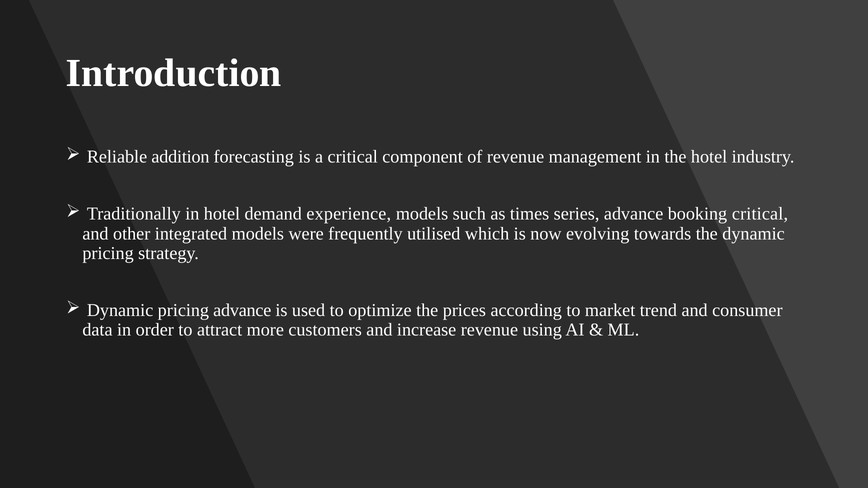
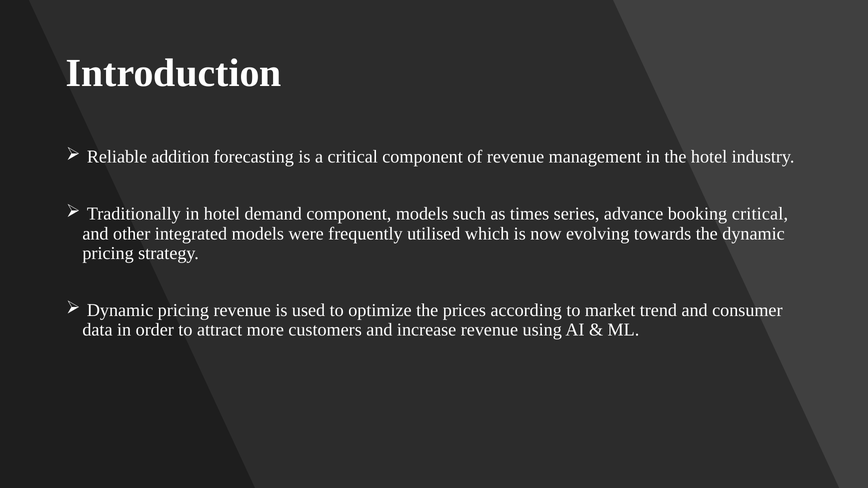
demand experience: experience -> component (349, 214)
pricing advance: advance -> revenue (242, 310)
